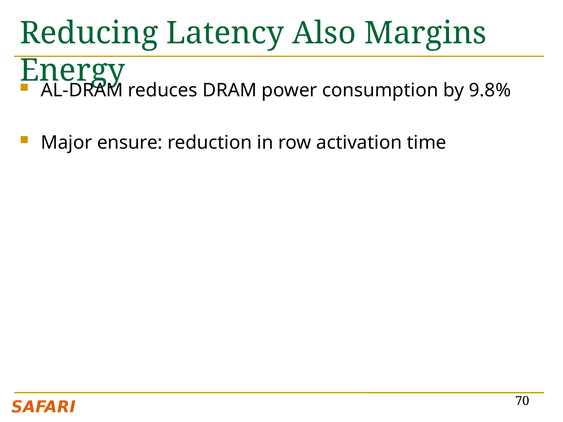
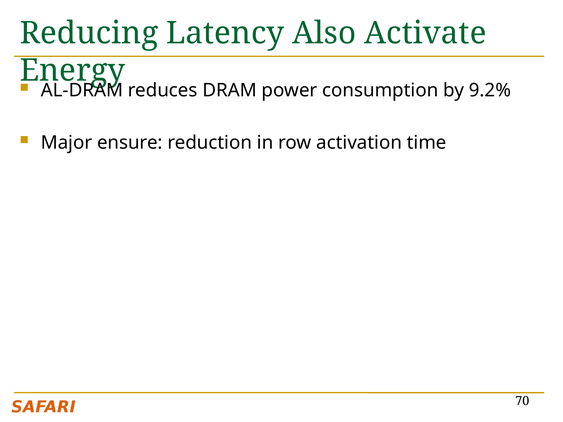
Margins: Margins -> Activate (425, 33)
9.8%: 9.8% -> 9.2% (490, 90)
